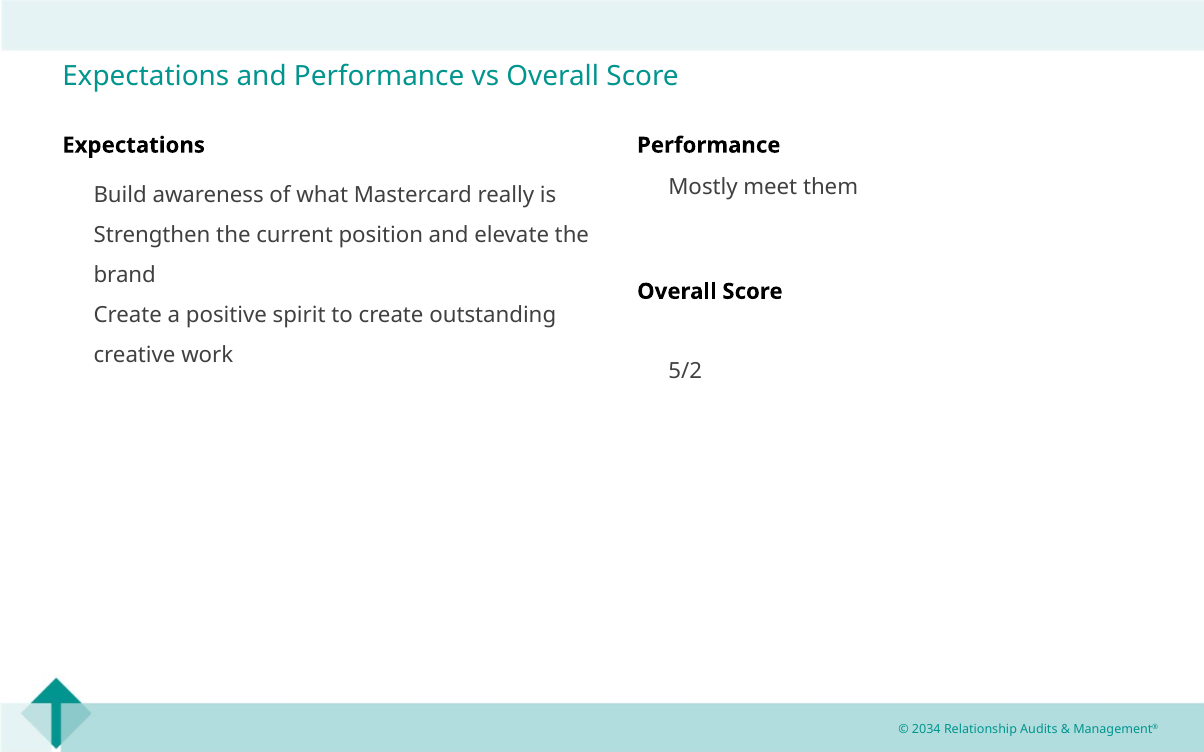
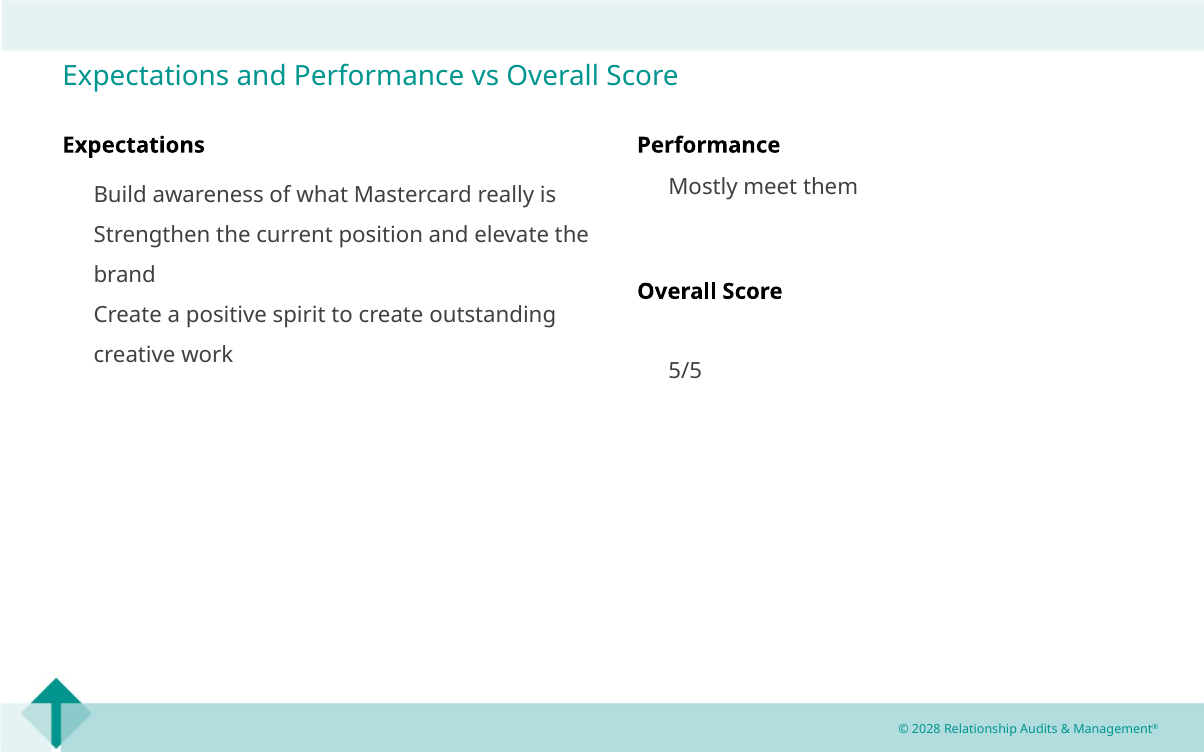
5/2: 5/2 -> 5/5 (685, 371)
2034: 2034 -> 2028 (926, 730)
